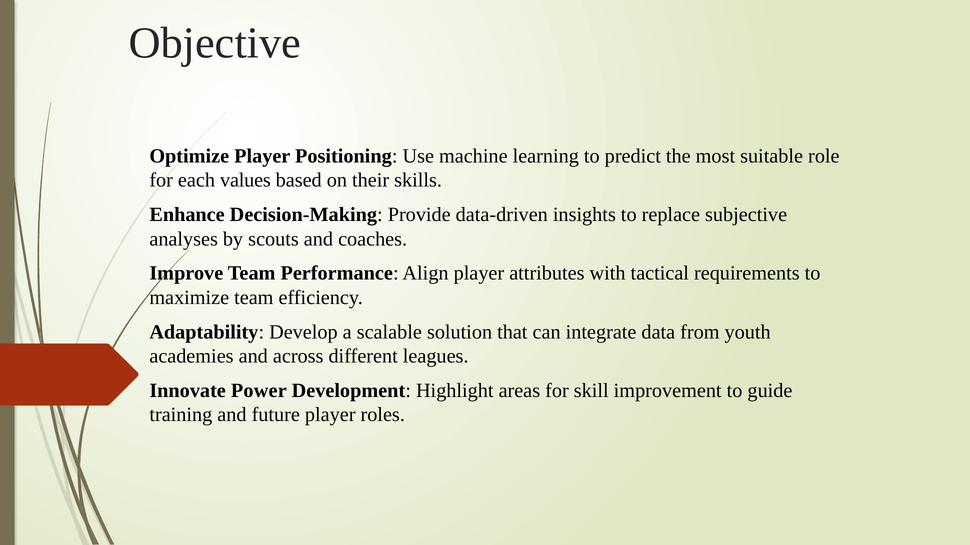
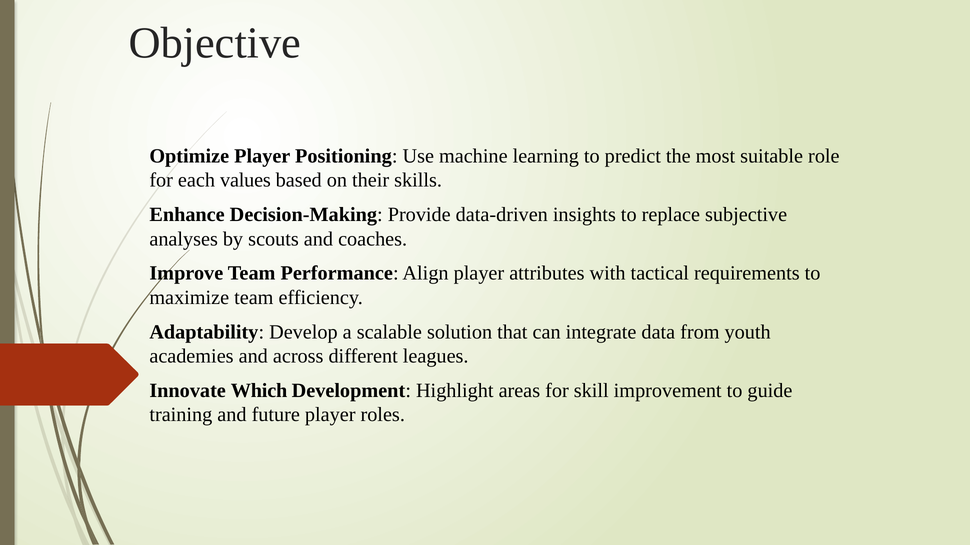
Power: Power -> Which (259, 391)
